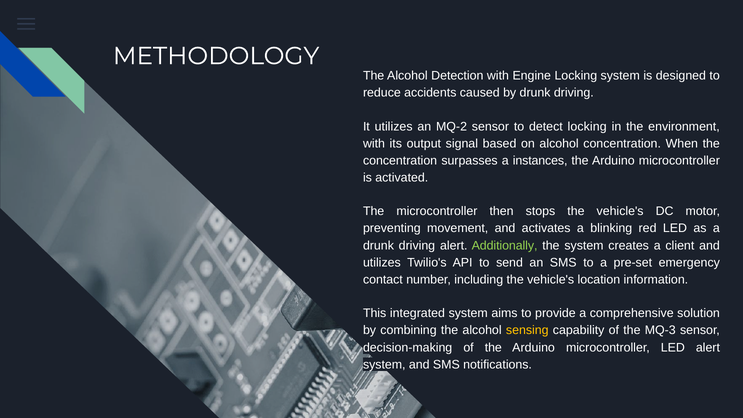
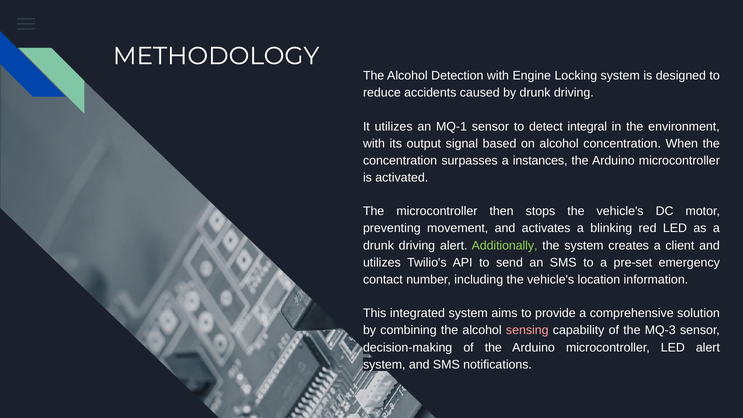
MQ-2: MQ-2 -> MQ-1 (452, 126)
detect locking: locking -> integral (587, 126)
sensing colour: yellow -> pink (527, 330)
